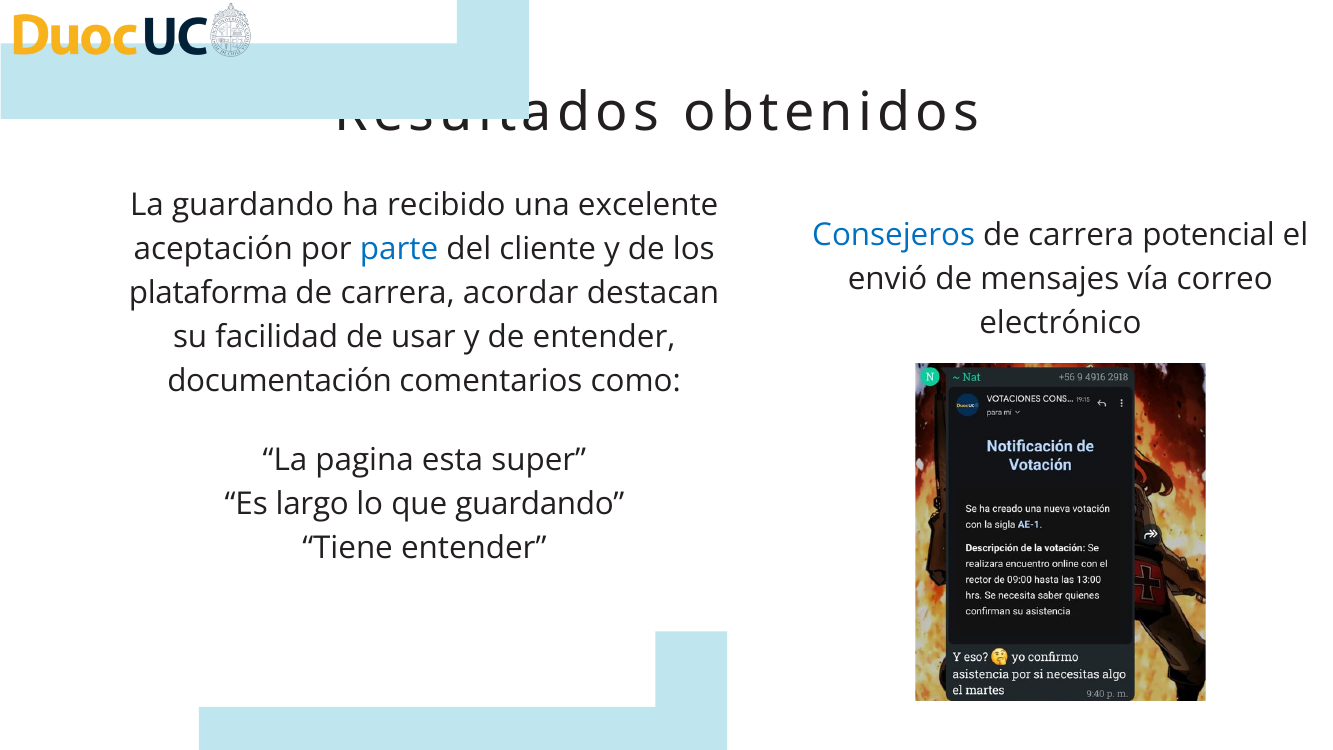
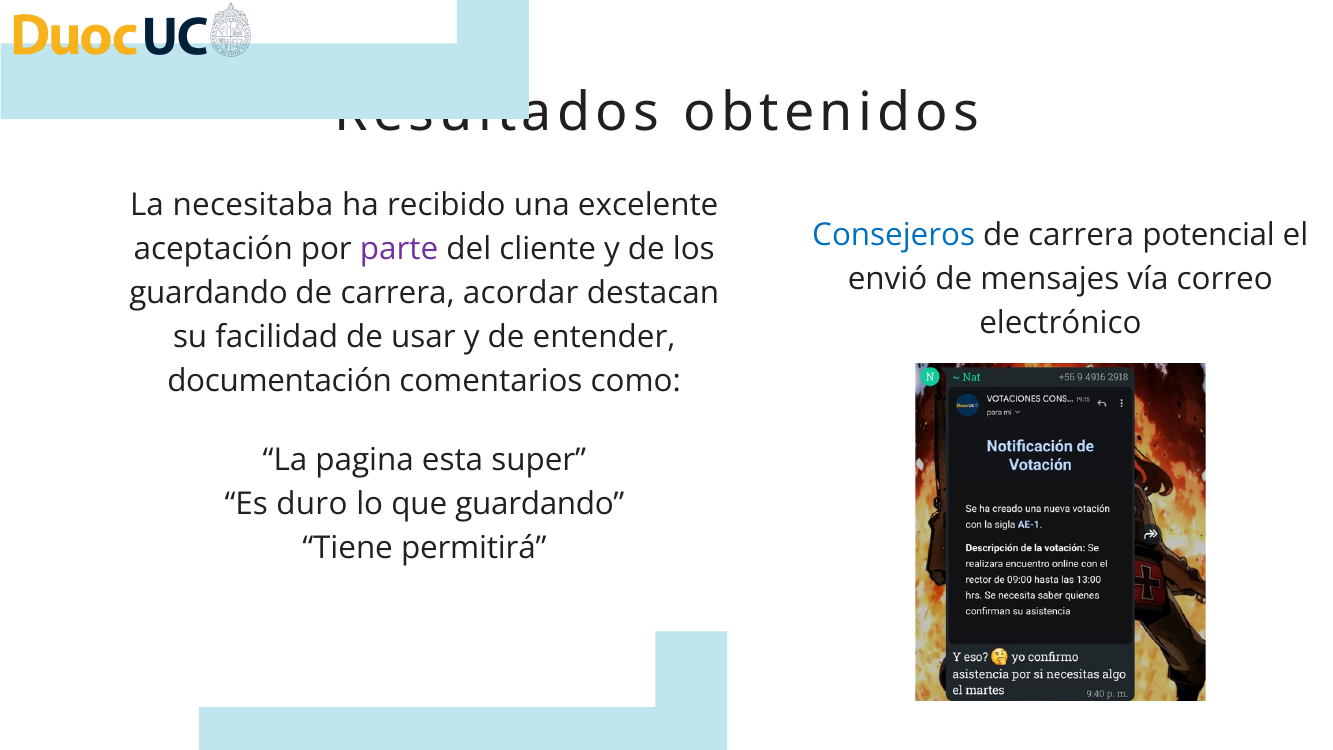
La guardando: guardando -> necesitaba (253, 205)
parte colour: blue -> purple (399, 249)
plataforma: plataforma -> guardando (209, 293)
largo: largo -> duro (312, 504)
Tiene entender: entender -> permitirá (474, 548)
